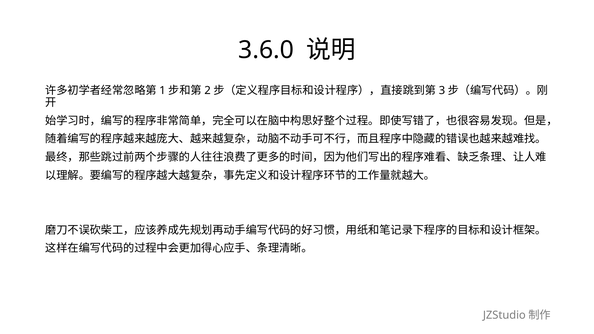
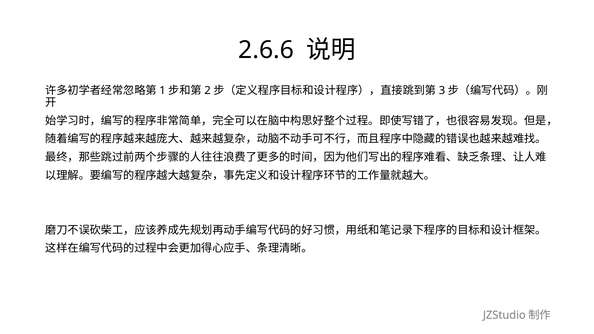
3.6.0: 3.6.0 -> 2.6.6 (266, 50)
